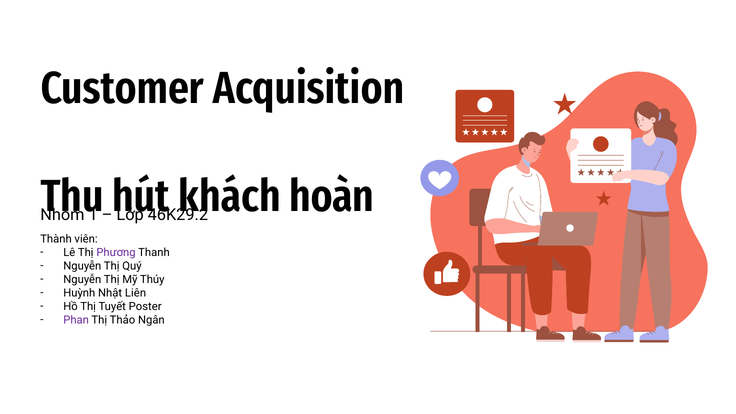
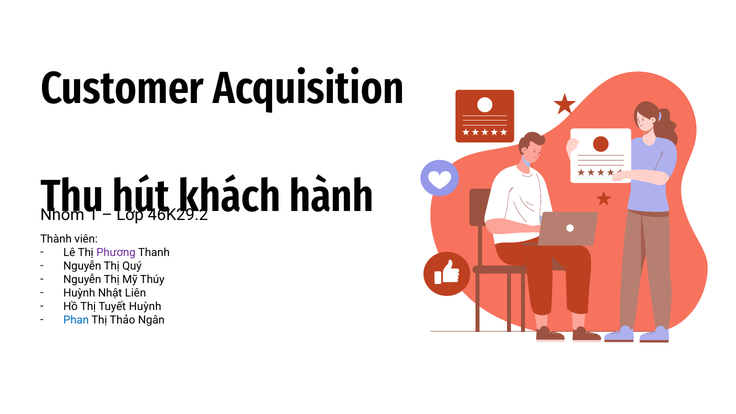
hoàn: hoàn -> hành (332, 196)
Tuyết Poster: Poster -> Huỳnh (145, 307)
Phan colour: purple -> blue (76, 320)
